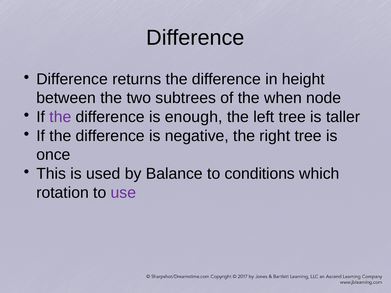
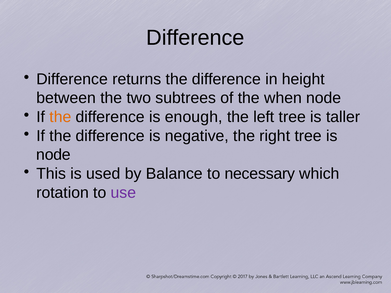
the colour: purple -> orange (60, 117)
once: once -> node (53, 155)
conditions: conditions -> necessary (260, 174)
